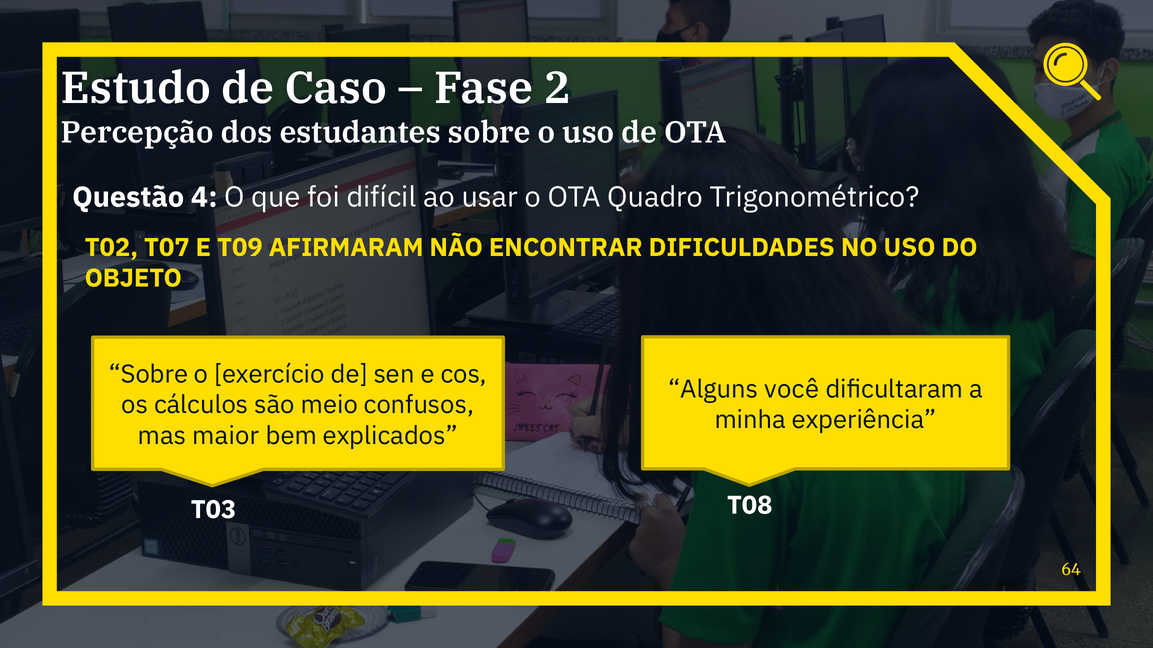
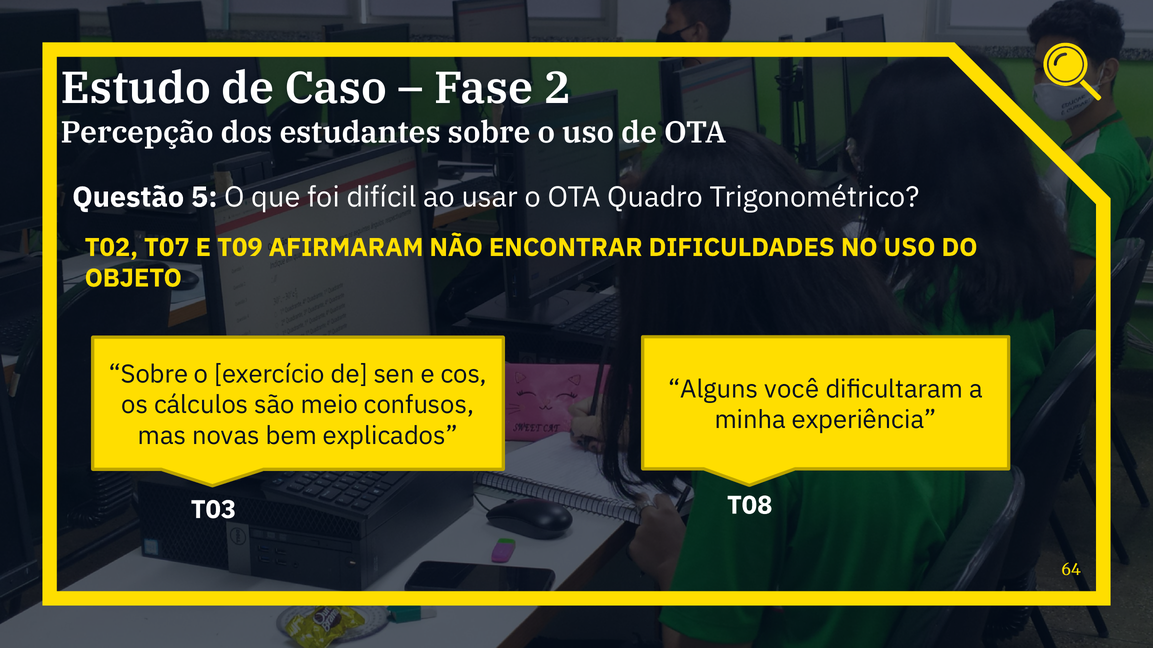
4: 4 -> 5 (204, 197)
maior: maior -> novas (226, 436)
